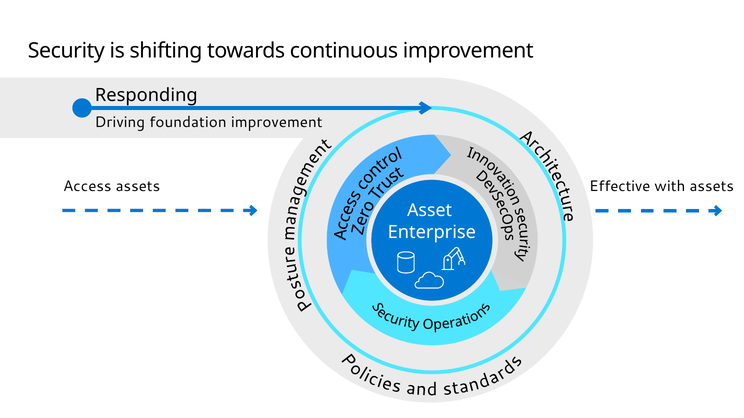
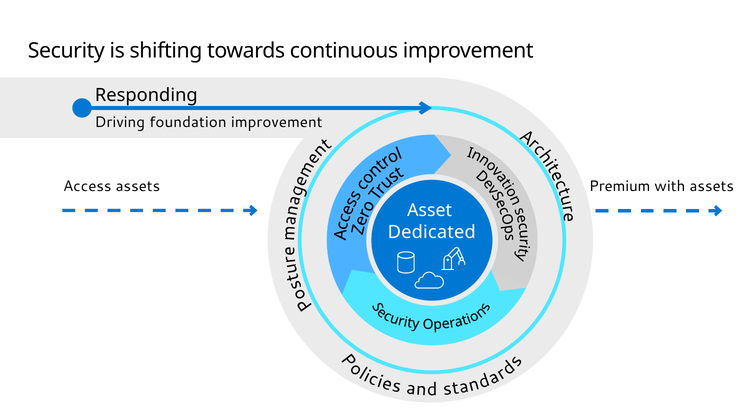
Effective: Effective -> Premium (620, 186)
Enterprise: Enterprise -> Dedicated (432, 232)
